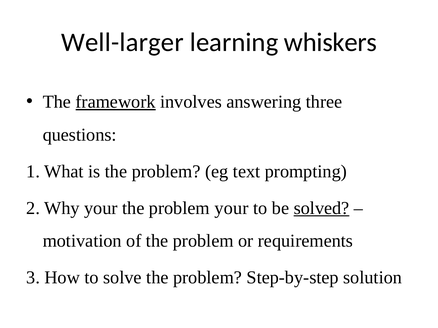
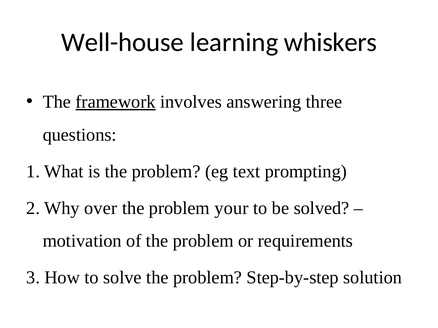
Well-larger: Well-larger -> Well-house (123, 42)
Why your: your -> over (101, 208)
solved underline: present -> none (322, 208)
